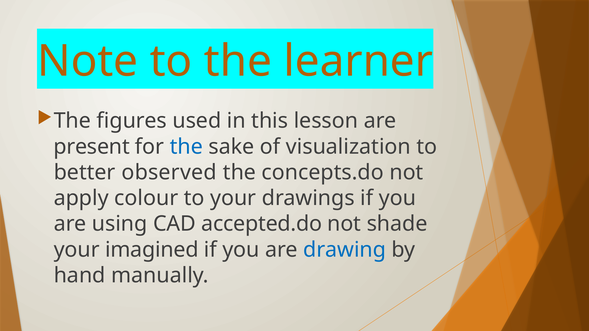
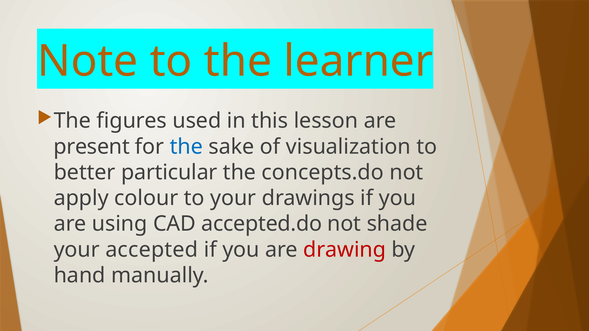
observed: observed -> particular (169, 173)
imagined: imagined -> accepted (152, 250)
drawing colour: blue -> red (345, 250)
